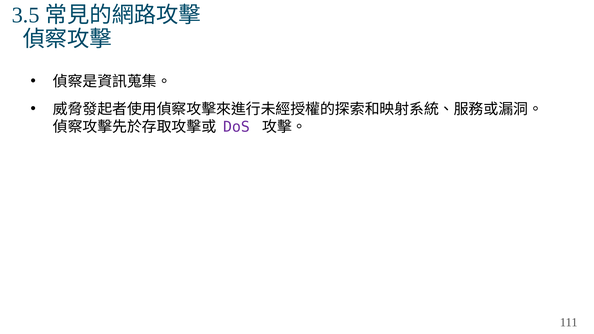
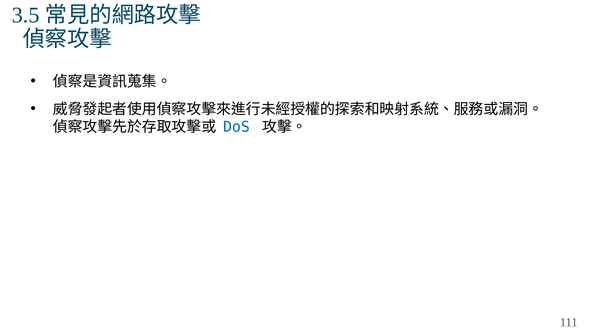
DoS colour: purple -> blue (236, 127)
